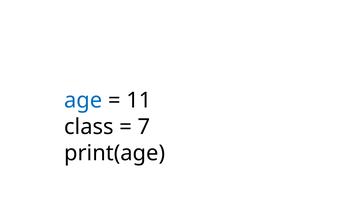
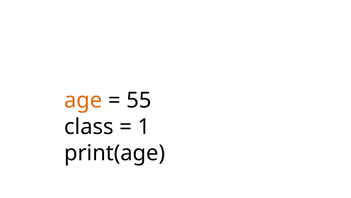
age colour: blue -> orange (83, 100)
11: 11 -> 55 (139, 100)
7: 7 -> 1 (144, 126)
